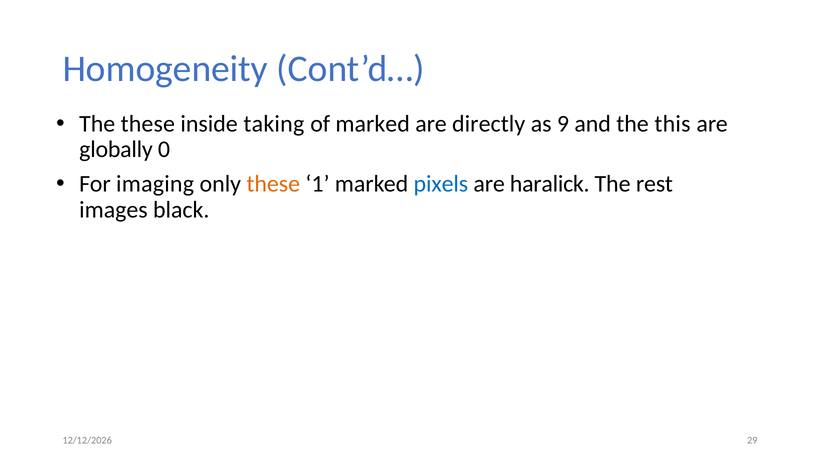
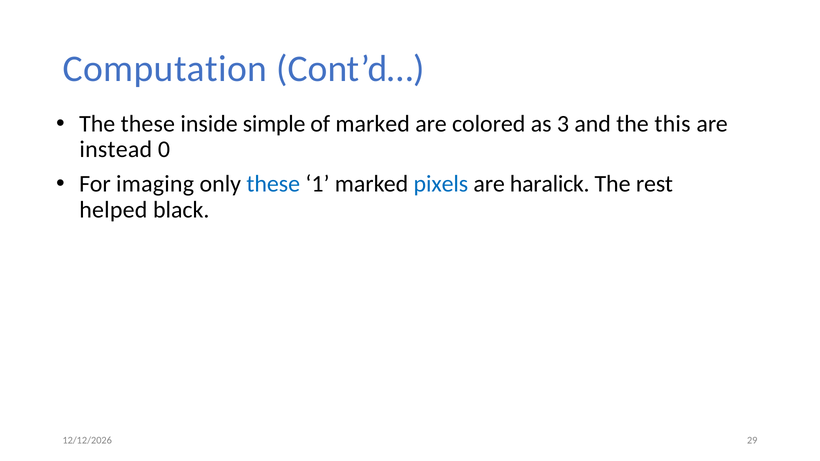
Homogeneity: Homogeneity -> Computation (165, 69)
taking: taking -> simple (274, 124)
directly: directly -> colored (489, 124)
9: 9 -> 3 (563, 124)
globally: globally -> instead (116, 150)
these colour: orange -> blue (273, 184)
images: images -> helped (113, 210)
